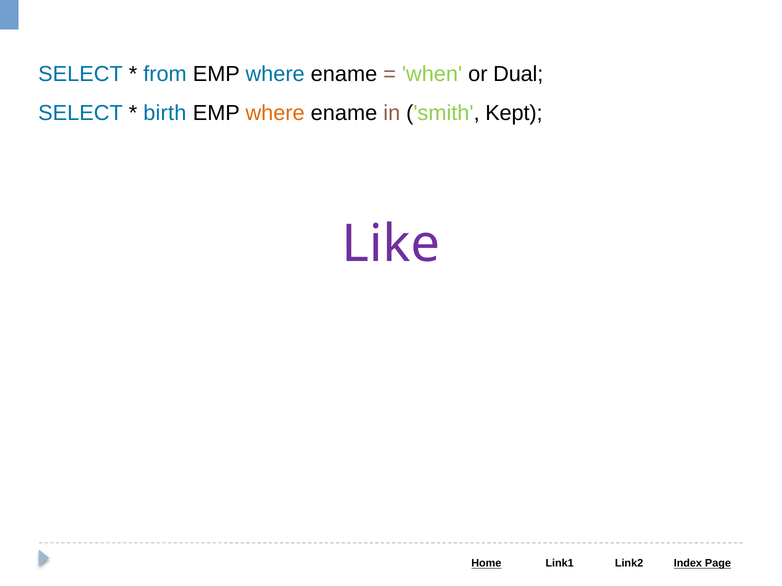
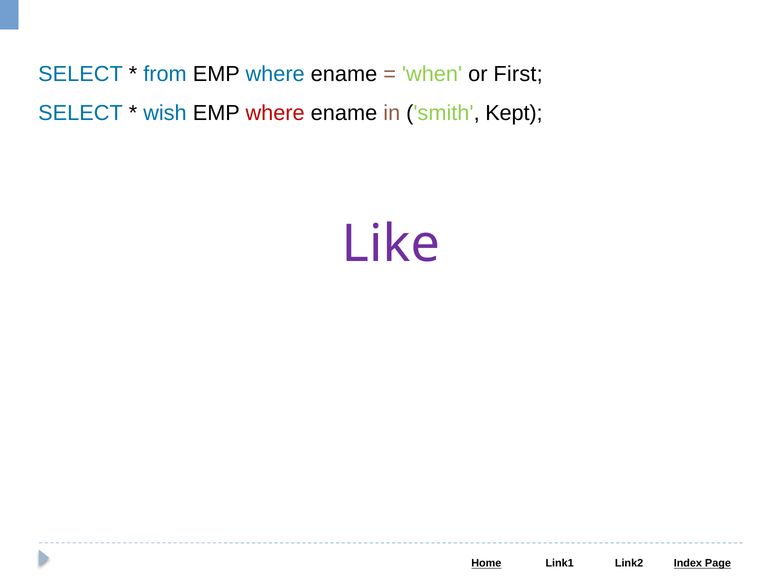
Dual: Dual -> First (518, 74)
birth: birth -> wish (165, 113)
where colour: orange -> red (275, 113)
